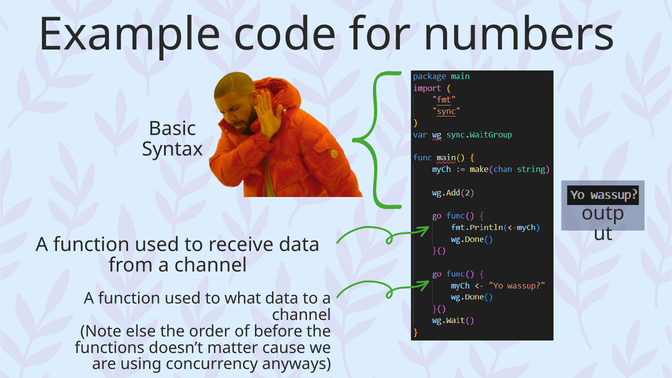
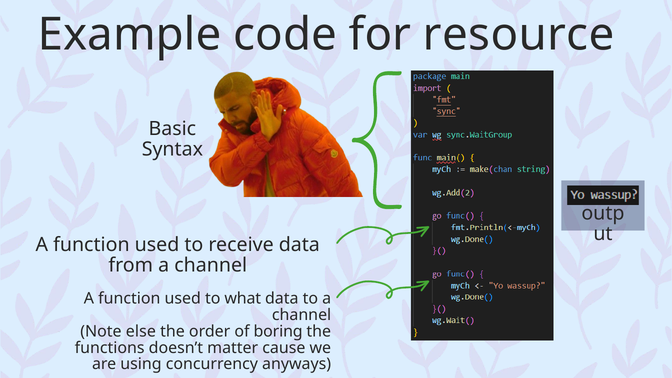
numbers: numbers -> resource (519, 35)
before: before -> boring (278, 331)
